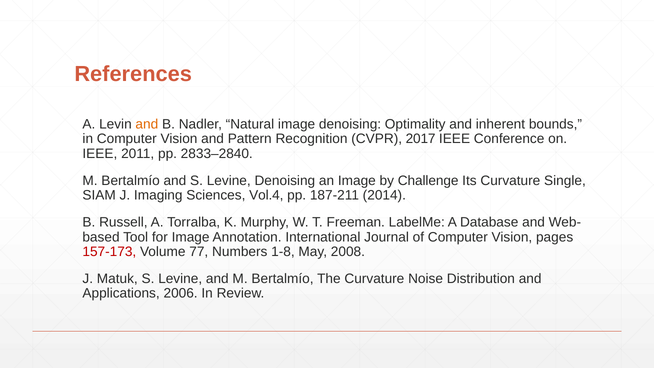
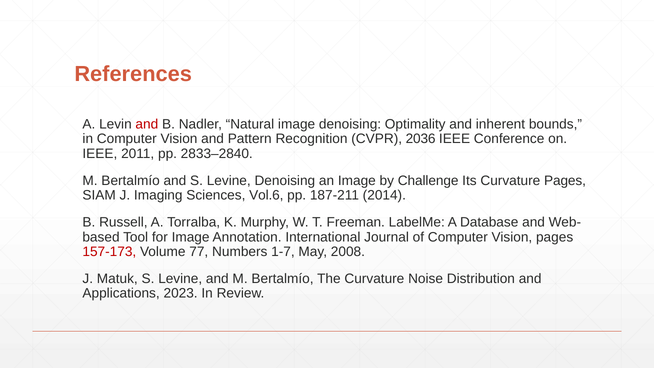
and colour: orange -> red (147, 124)
2017: 2017 -> 2036 (421, 139)
Curvature Single: Single -> Pages (565, 181)
Vol.4: Vol.4 -> Vol.6 (266, 195)
1-8: 1-8 -> 1-7 (283, 252)
2006: 2006 -> 2023 (181, 293)
